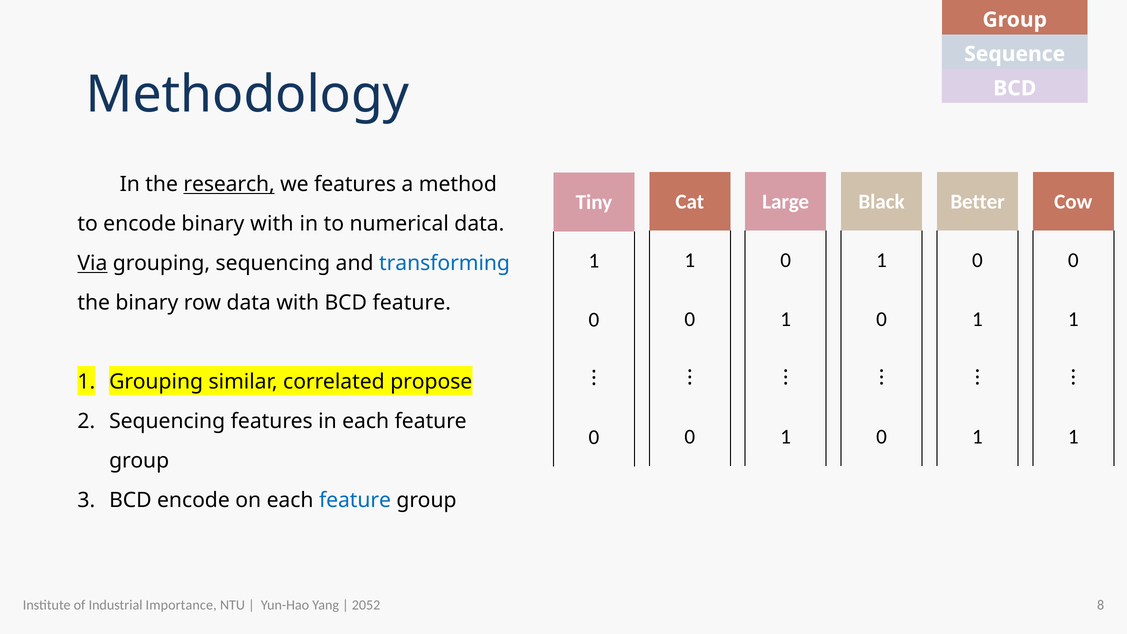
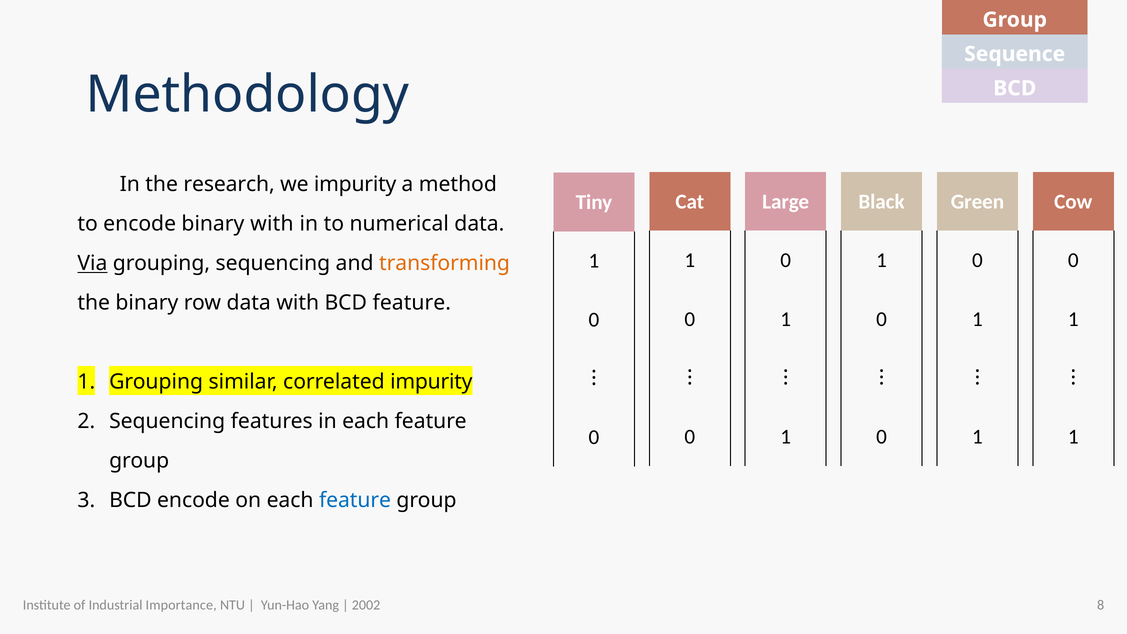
research underline: present -> none (229, 185)
we features: features -> impurity (355, 185)
Better: Better -> Green (977, 202)
transforming colour: blue -> orange (445, 263)
correlated propose: propose -> impurity (431, 382)
2052: 2052 -> 2002 (366, 605)
